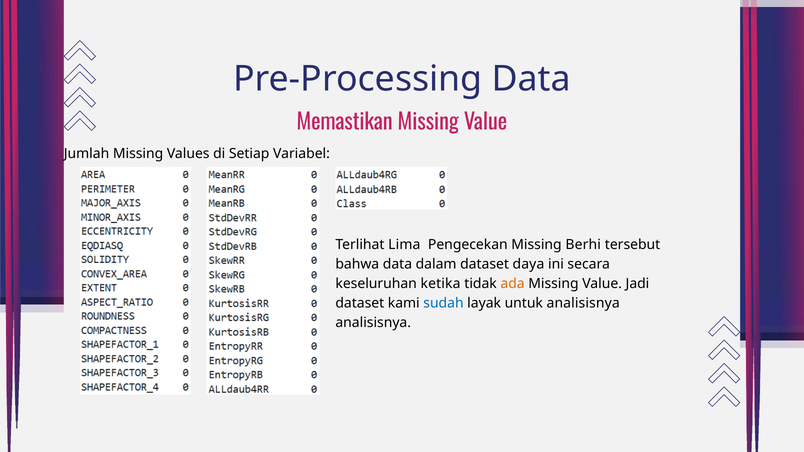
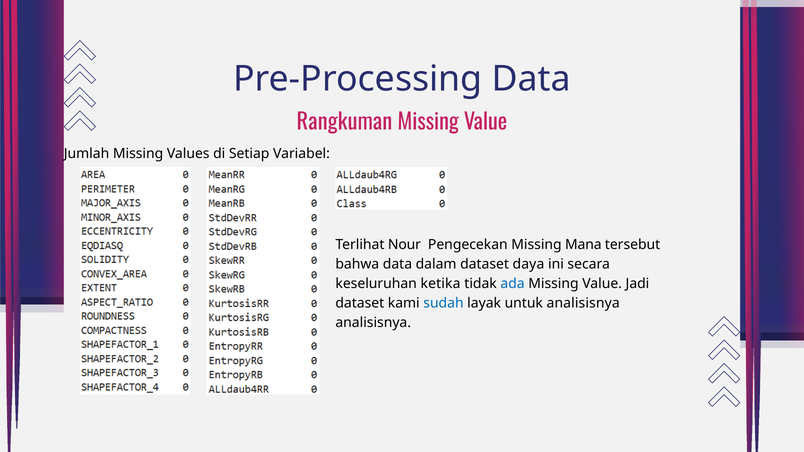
Memastikan: Memastikan -> Rangkuman (344, 122)
Lima: Lima -> Nour (404, 245)
Berhi: Berhi -> Mana (583, 245)
ada colour: orange -> blue (513, 284)
